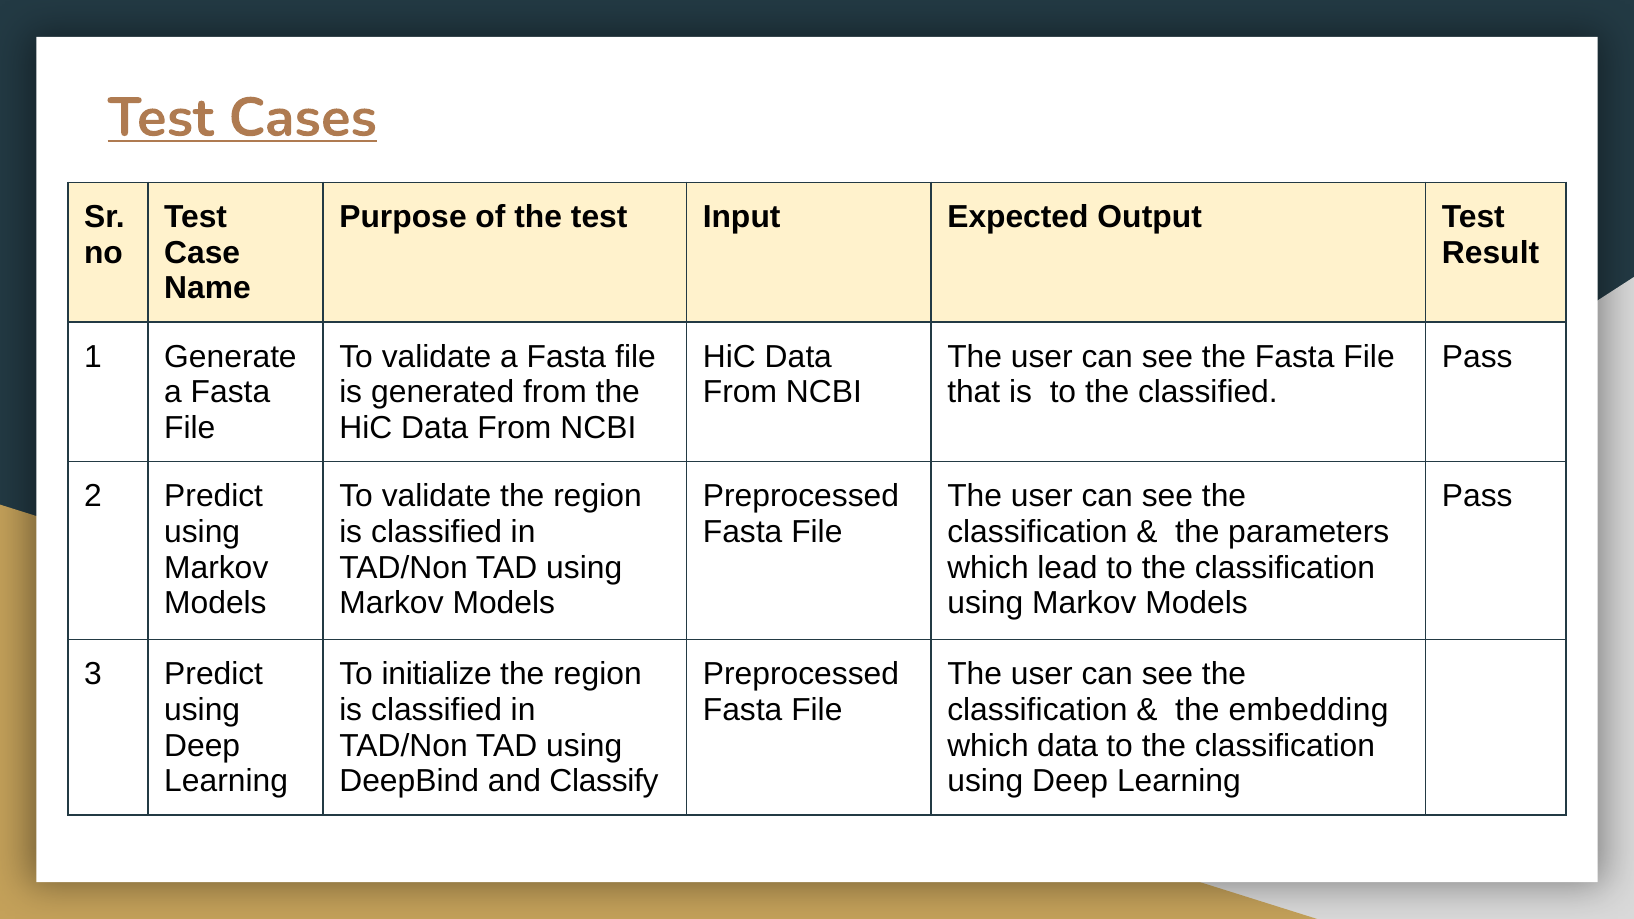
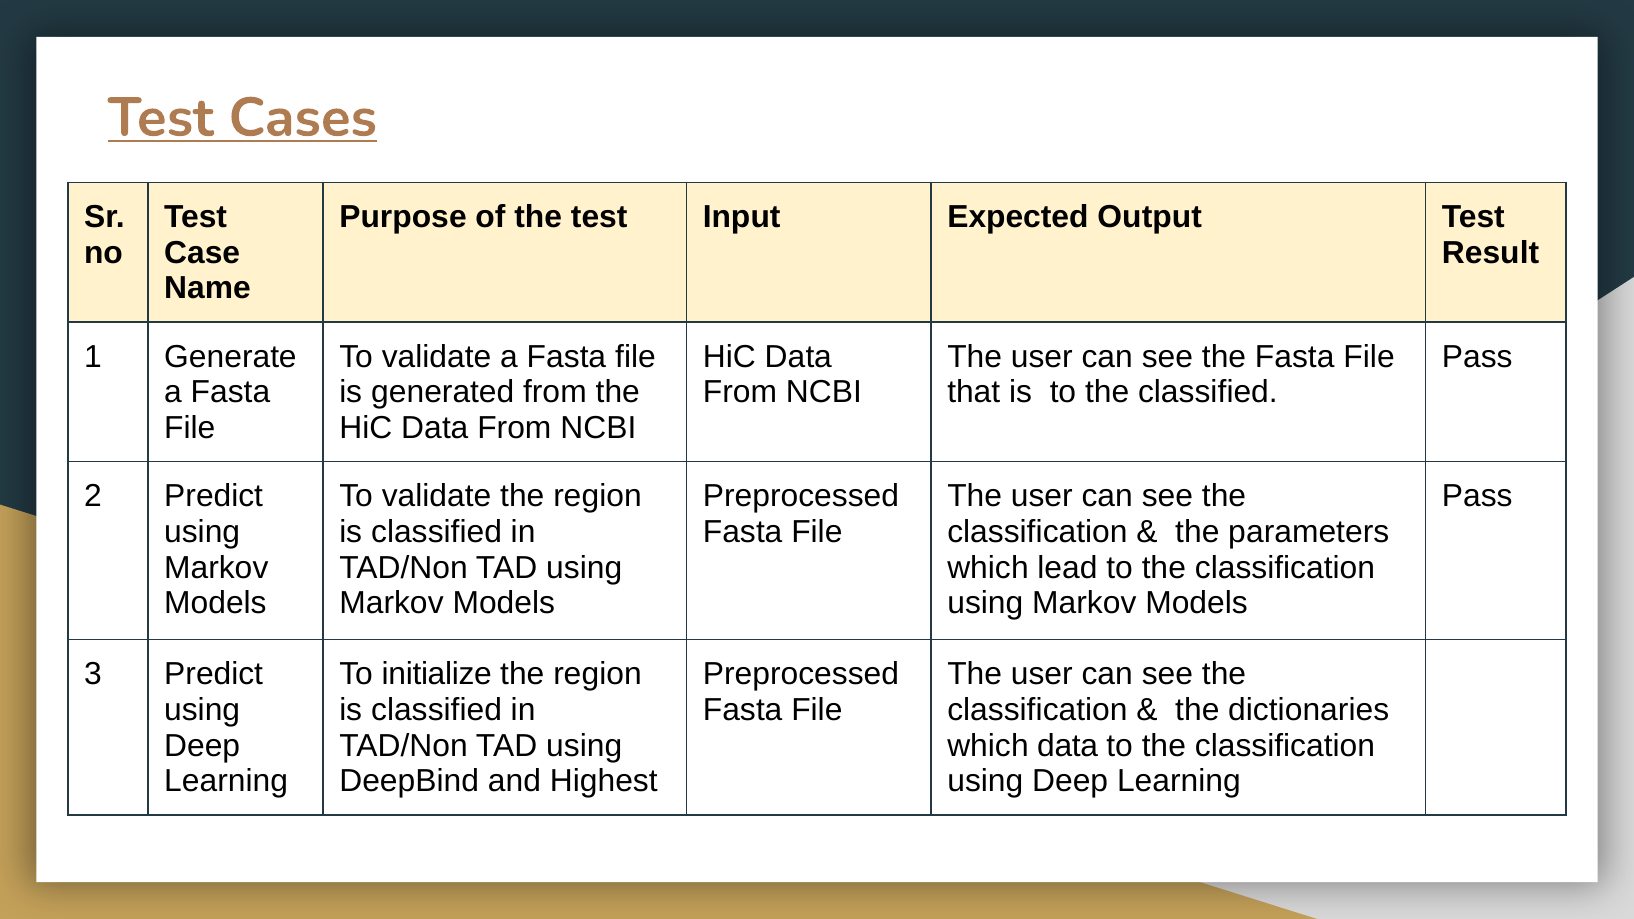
embedding: embedding -> dictionaries (1309, 710)
Classify: Classify -> Highest (604, 782)
